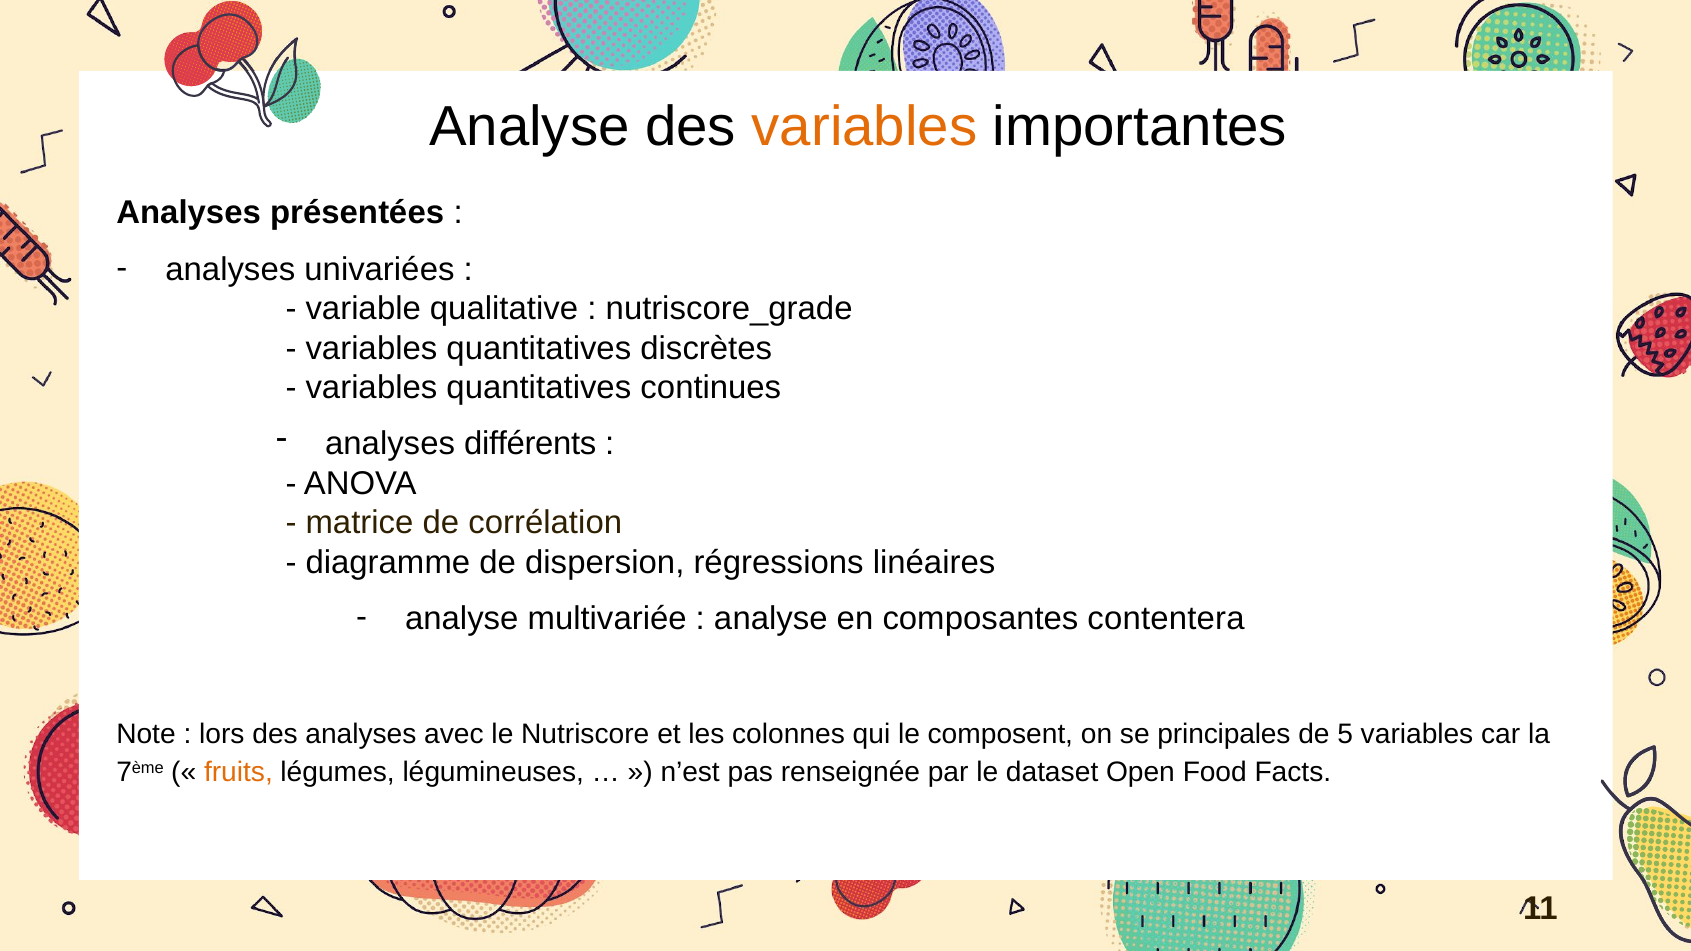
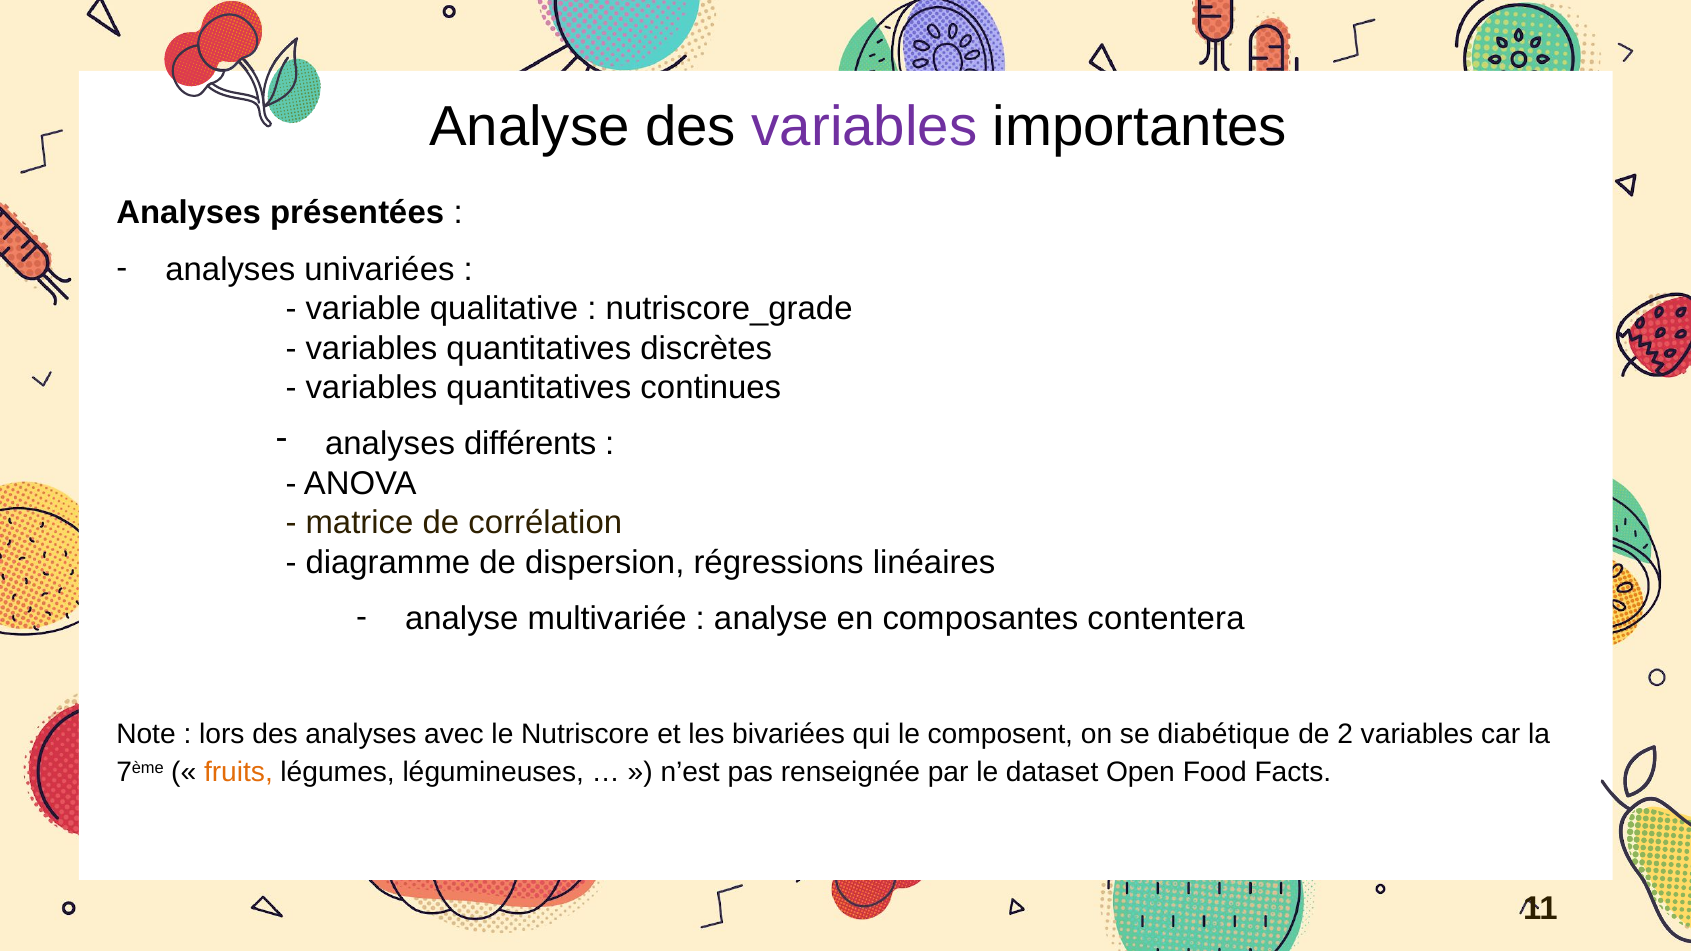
variables colour: orange -> purple (865, 127)
colonnes: colonnes -> bivariées (789, 734)
principales: principales -> diabétique (1224, 734)
5: 5 -> 2 (1345, 734)
